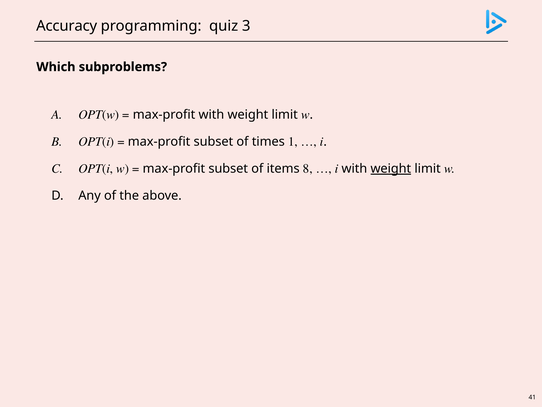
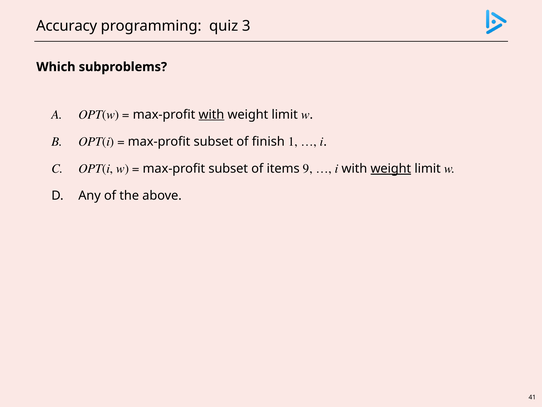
with underline: none -> present (211, 115)
times: times -> finish (268, 142)
8: 8 -> 9 (308, 169)
